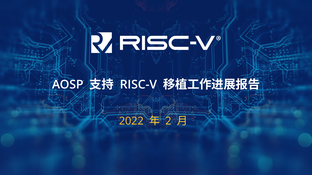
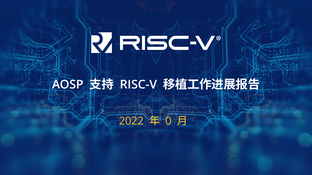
2: 2 -> 0 (168, 121)
